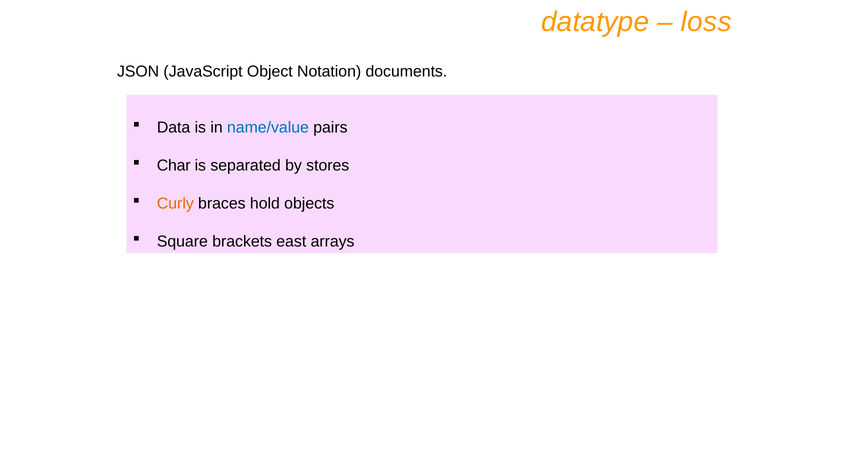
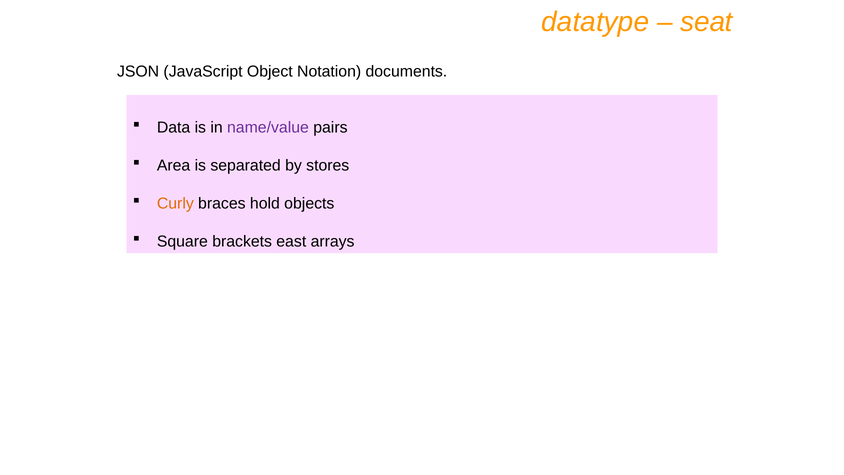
loss: loss -> seat (707, 22)
name/value colour: blue -> purple (268, 128)
Char: Char -> Area (174, 166)
